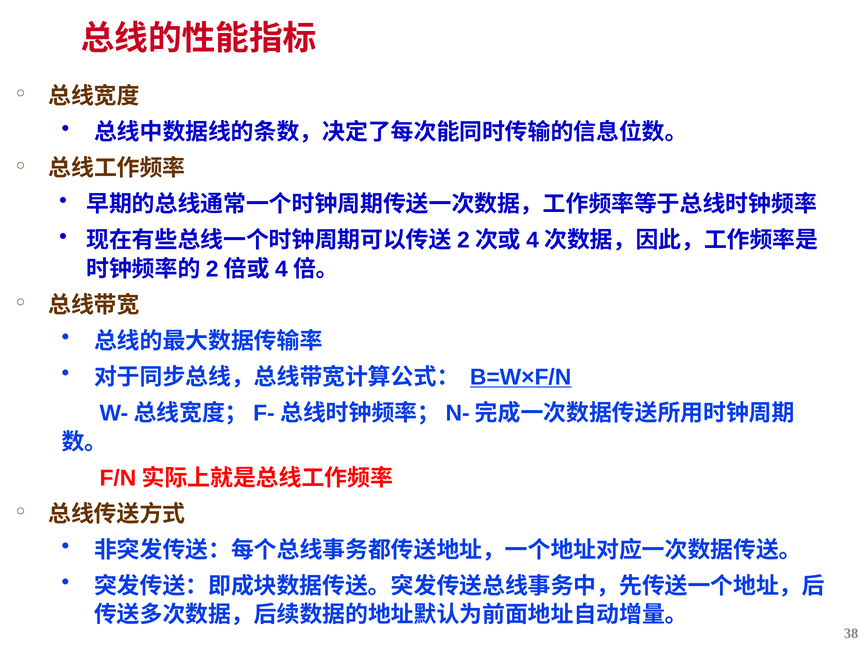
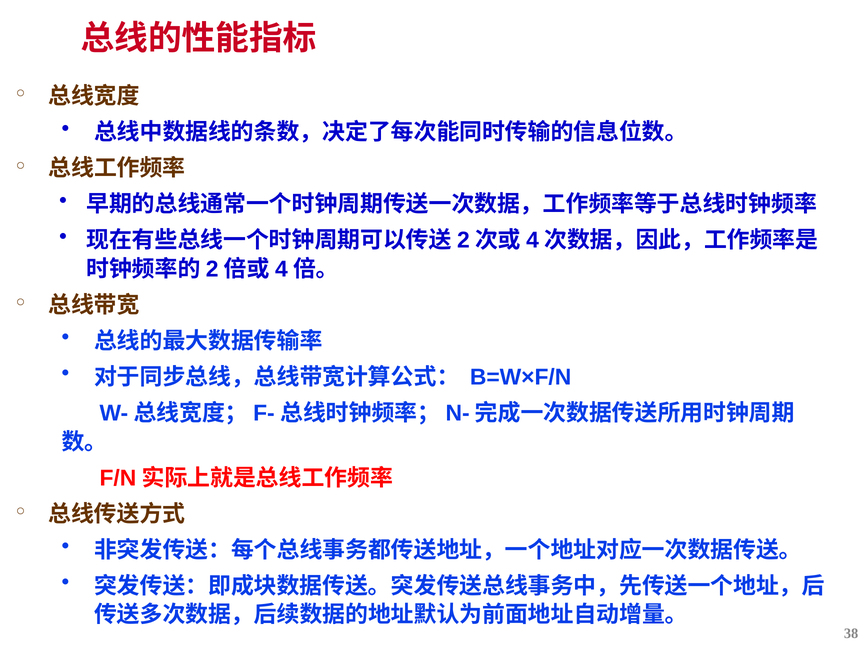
B=W×F/N underline: present -> none (521, 377)
